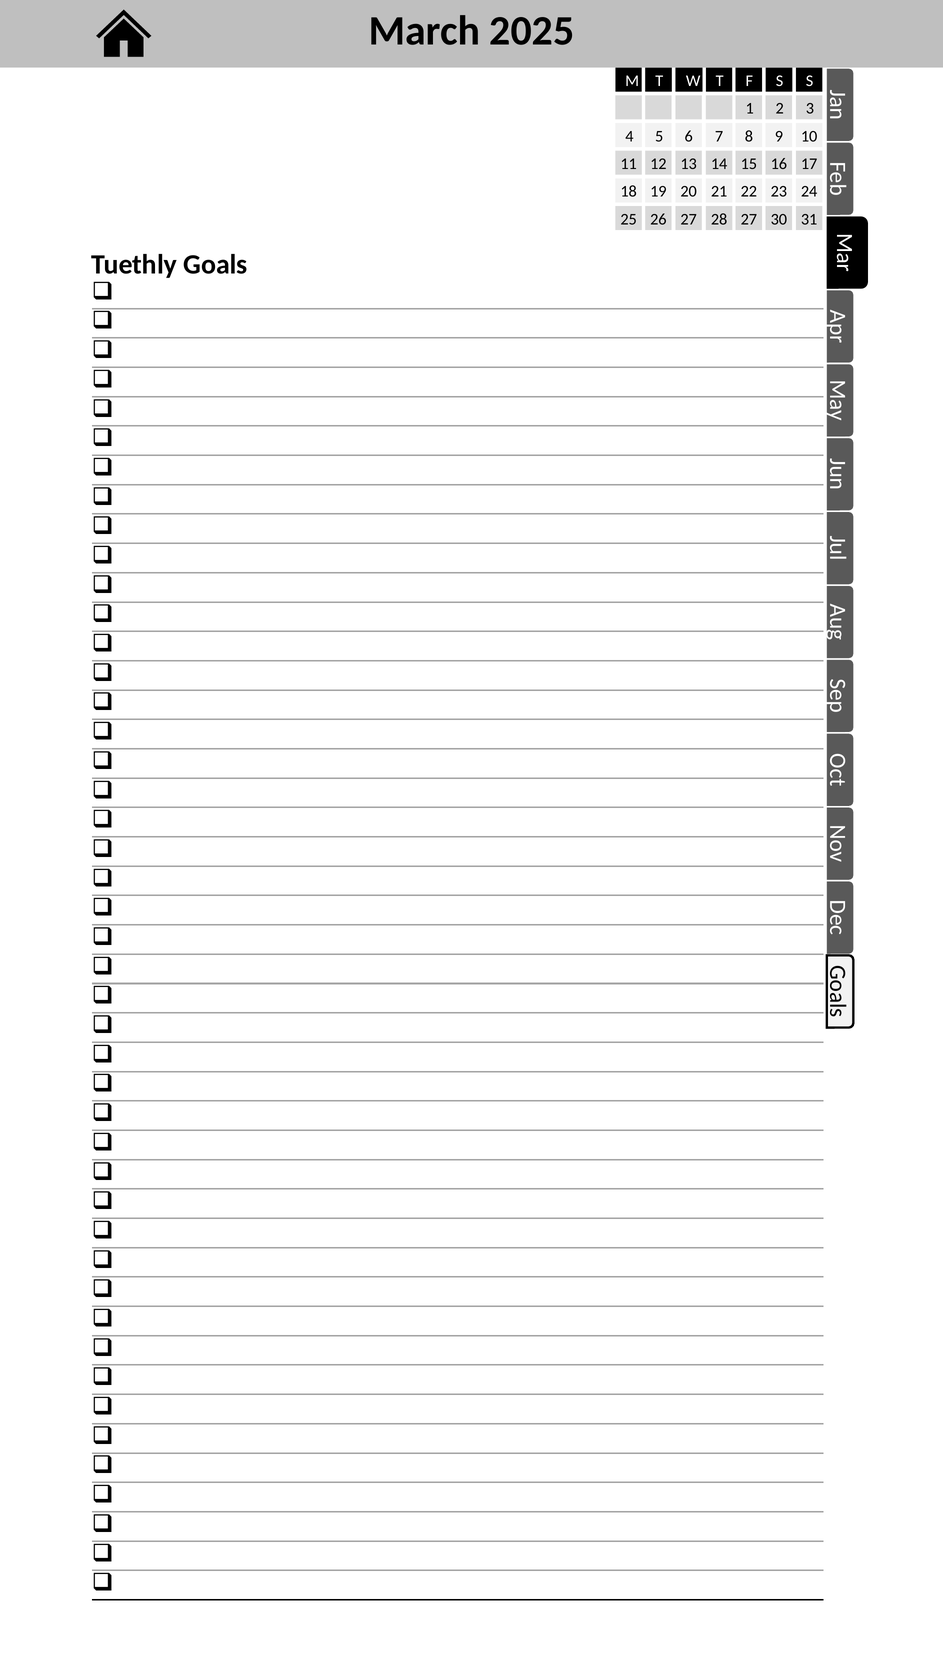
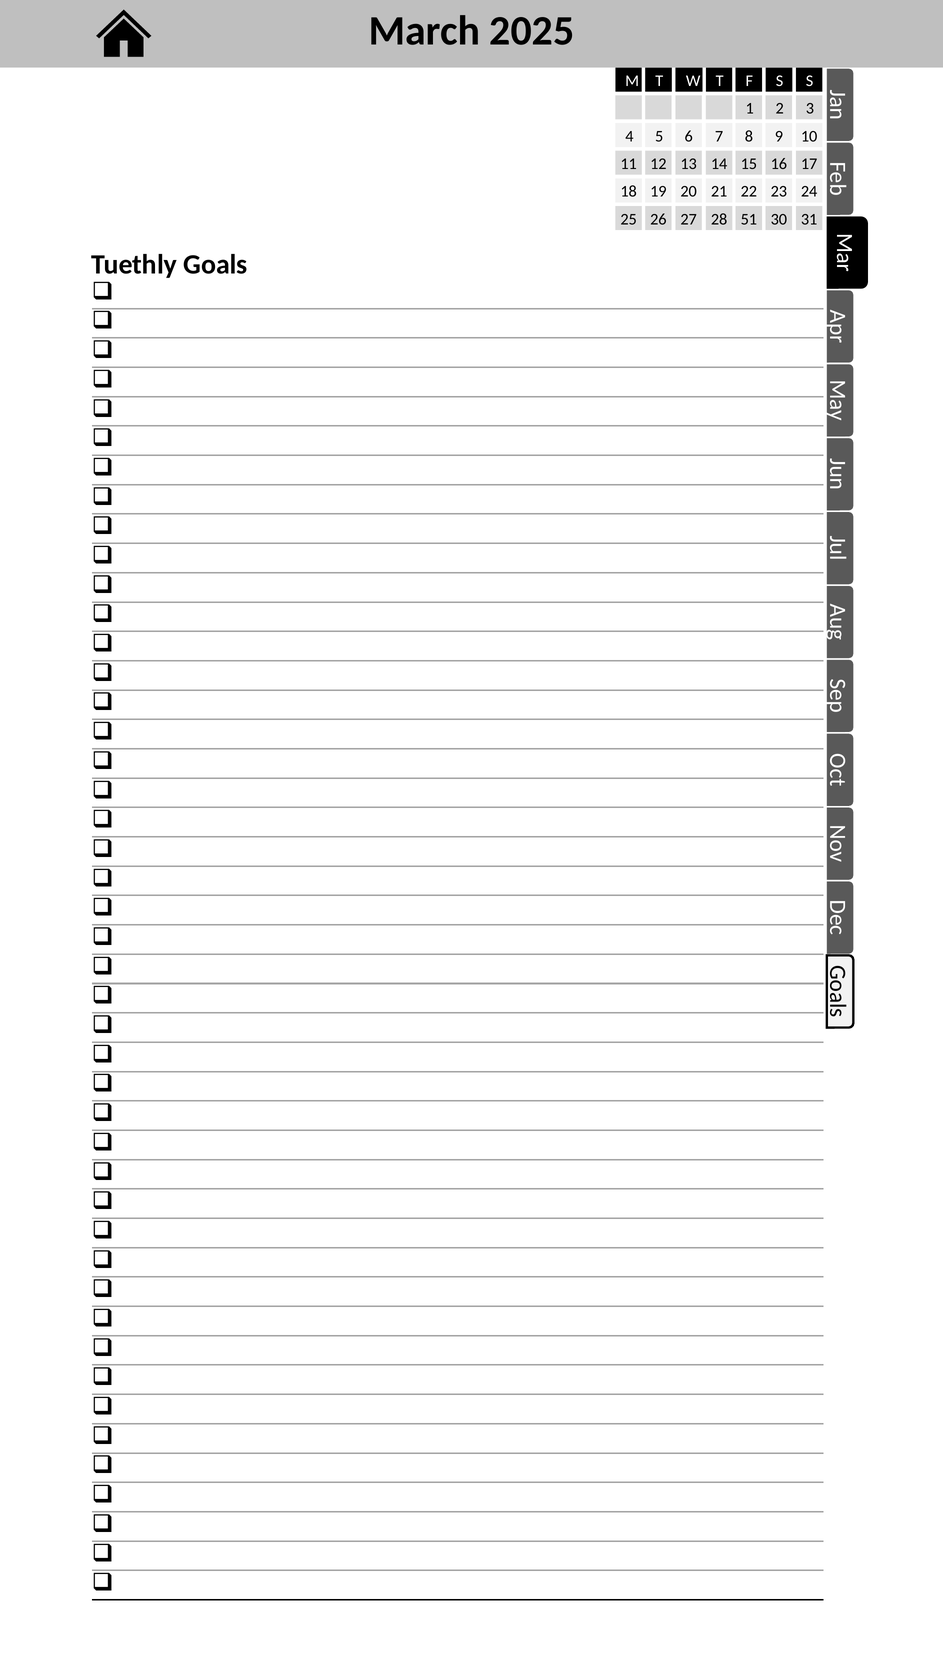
28 27: 27 -> 51 (749, 219)
